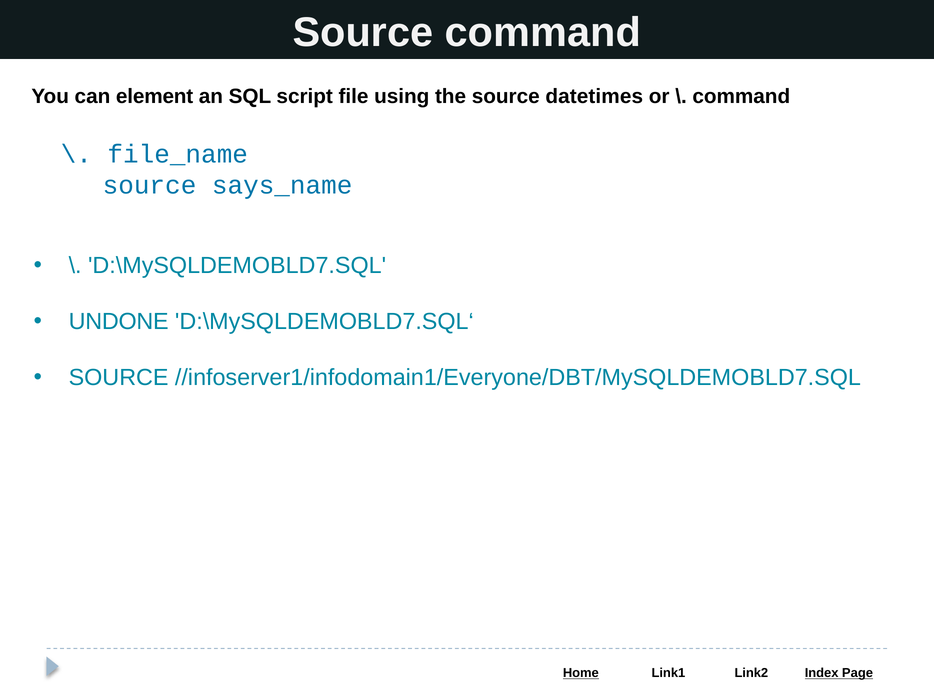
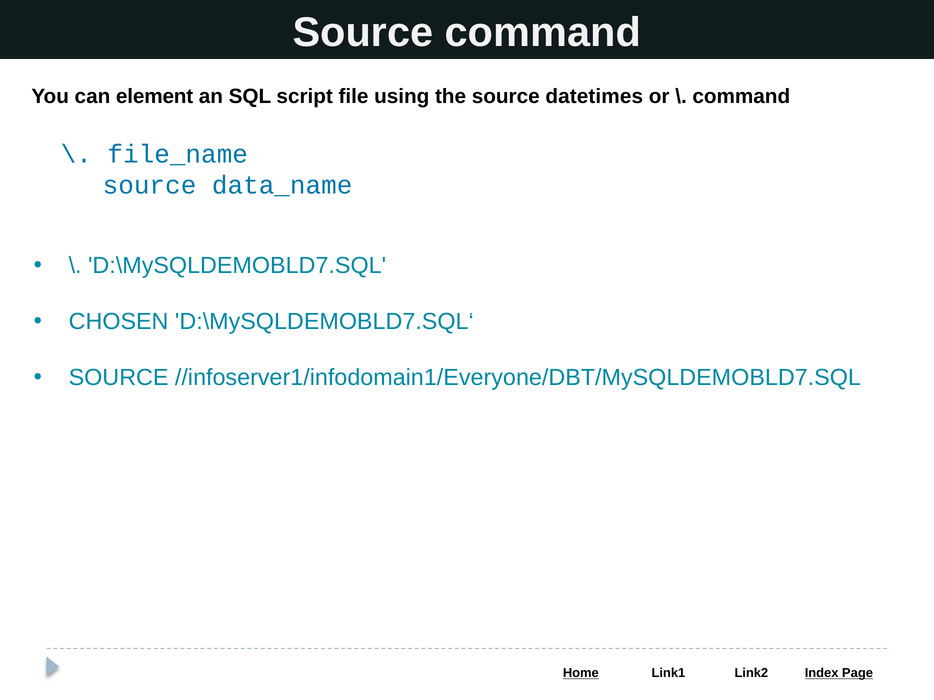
says_name: says_name -> data_name (282, 185)
UNDONE: UNDONE -> CHOSEN (119, 322)
